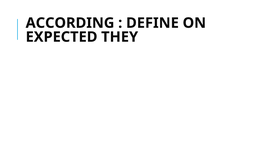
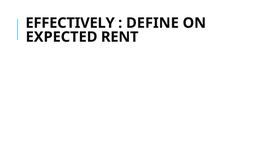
ACCORDING: ACCORDING -> EFFECTIVELY (70, 23)
THEY: THEY -> RENT (120, 37)
